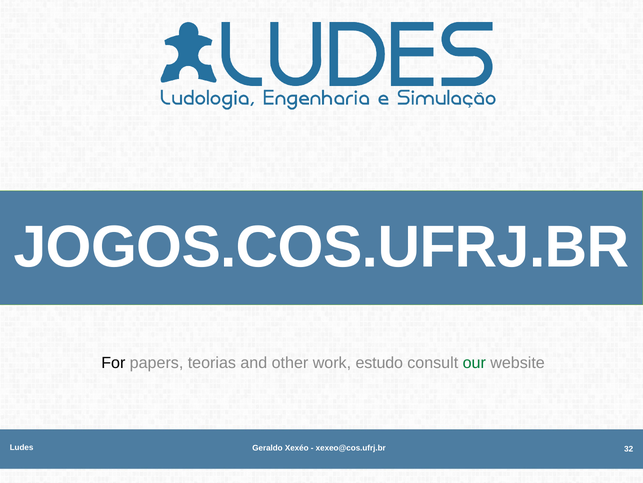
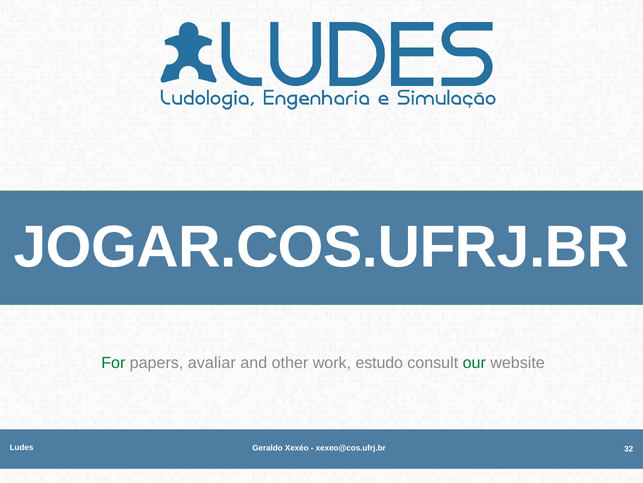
JOGOS.COS.UFRJ.BR: JOGOS.COS.UFRJ.BR -> JOGAR.COS.UFRJ.BR (322, 247)
For colour: black -> green (113, 363)
teorias: teorias -> avaliar (212, 363)
